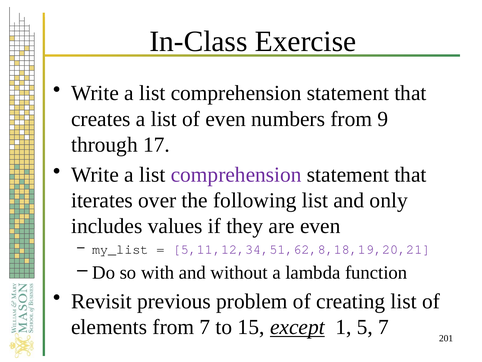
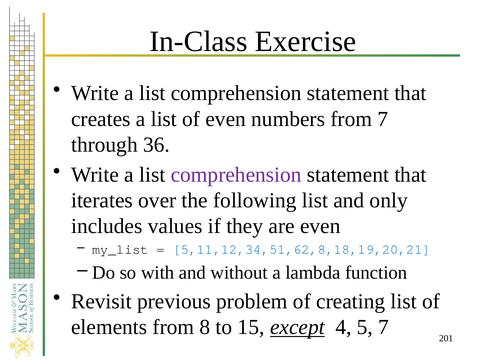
from 9: 9 -> 7 (383, 119)
17: 17 -> 36 (156, 145)
5,11,12,34,51,62,8,18,19,20,21 colour: purple -> blue (302, 249)
from 7: 7 -> 8 (205, 327)
1: 1 -> 4 (343, 327)
